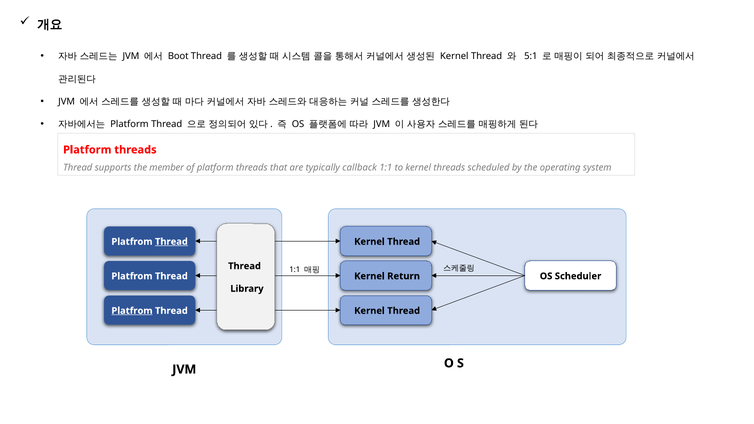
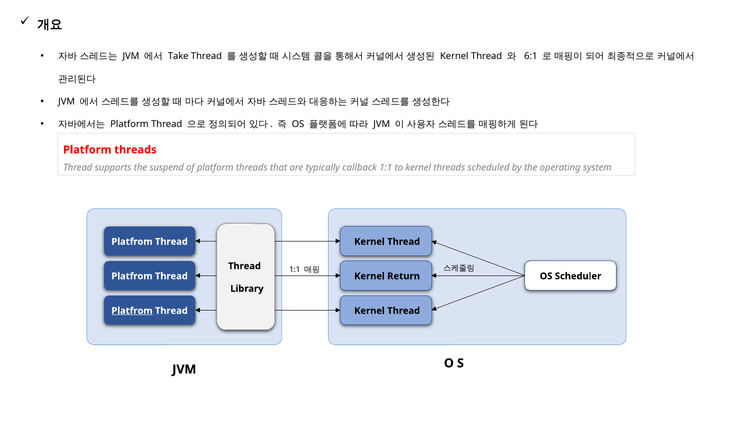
Boot: Boot -> Take (178, 56)
5:1: 5:1 -> 6:1 (531, 56)
member: member -> suspend (167, 168)
Thread underline: present -> none (171, 242)
